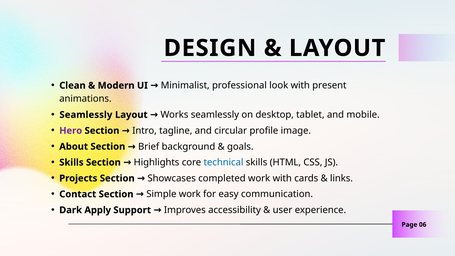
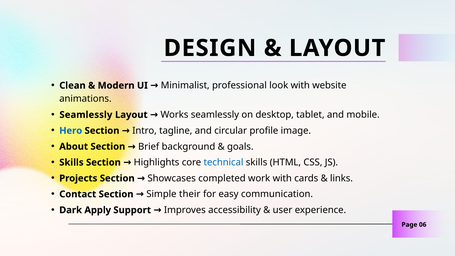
present: present -> website (329, 85)
Hero colour: purple -> blue (71, 131)
Simple work: work -> their (190, 194)
